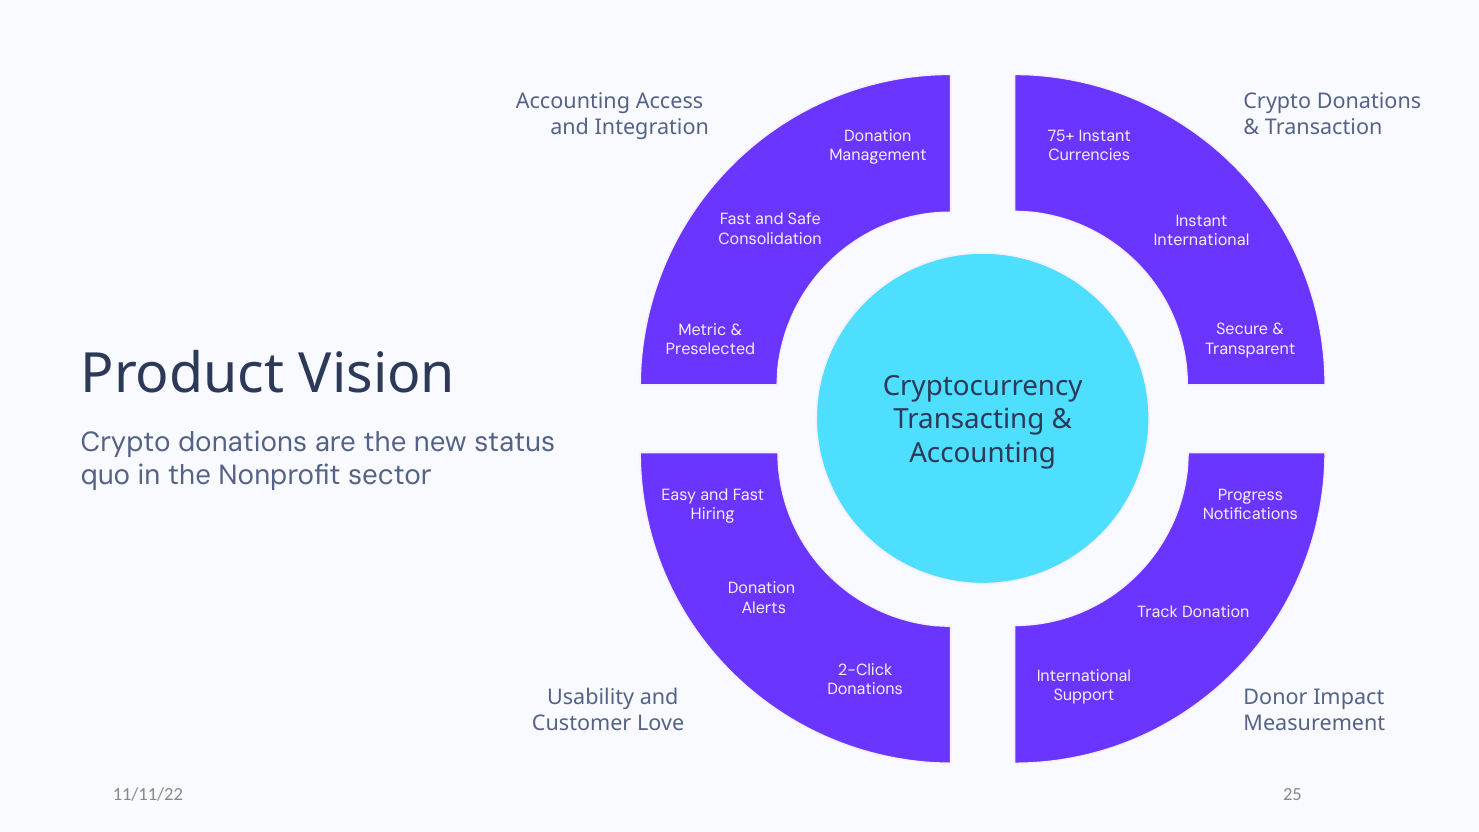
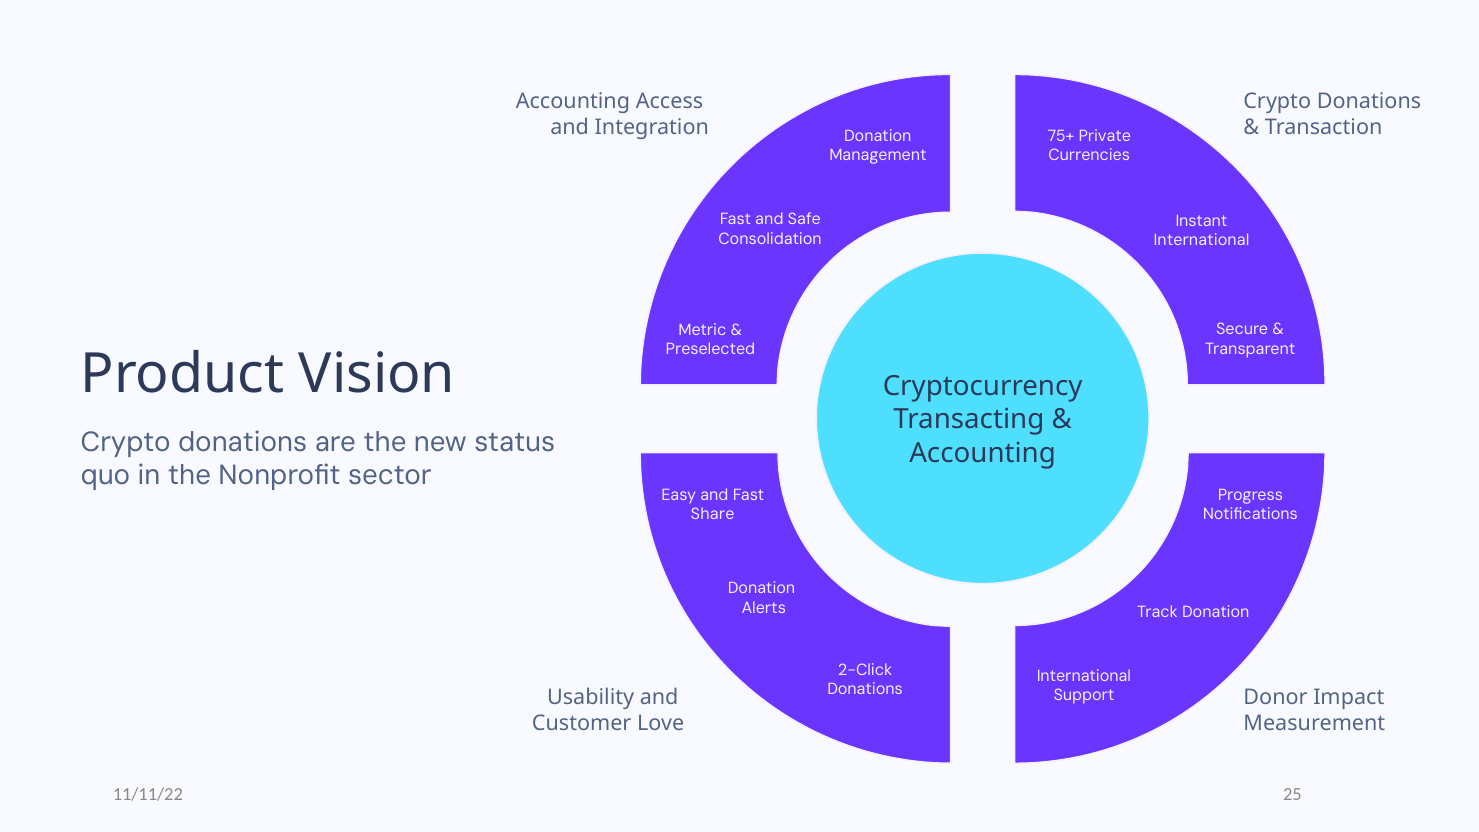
75+ Instant: Instant -> Private (1105, 136)
Hiring: Hiring -> Share (713, 514)
